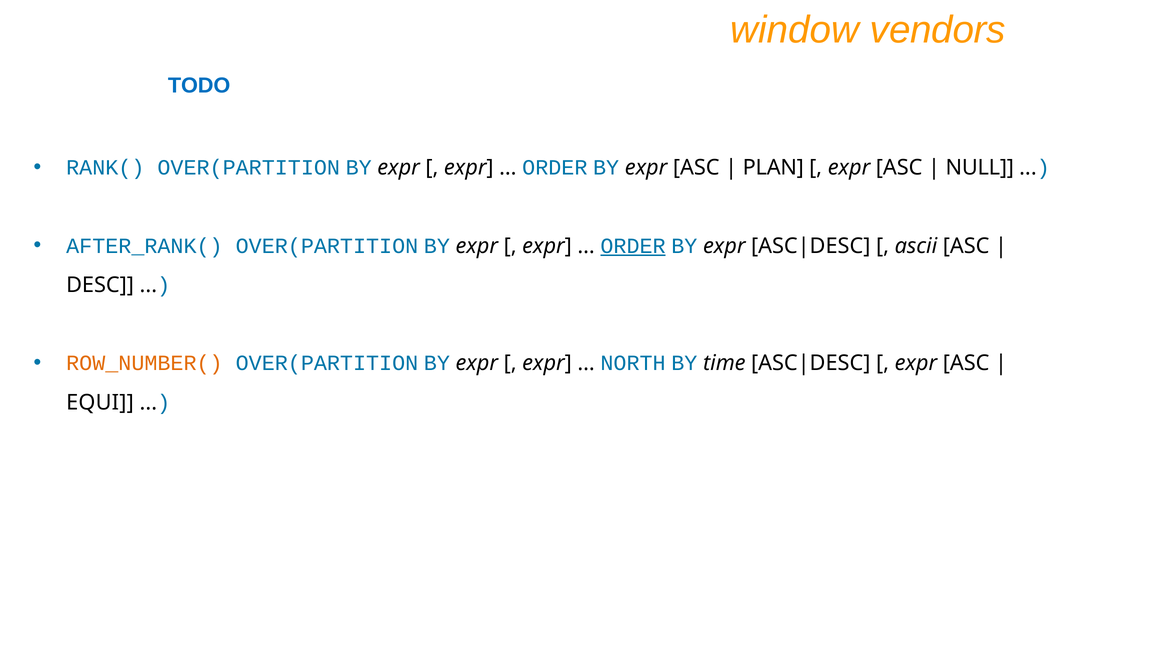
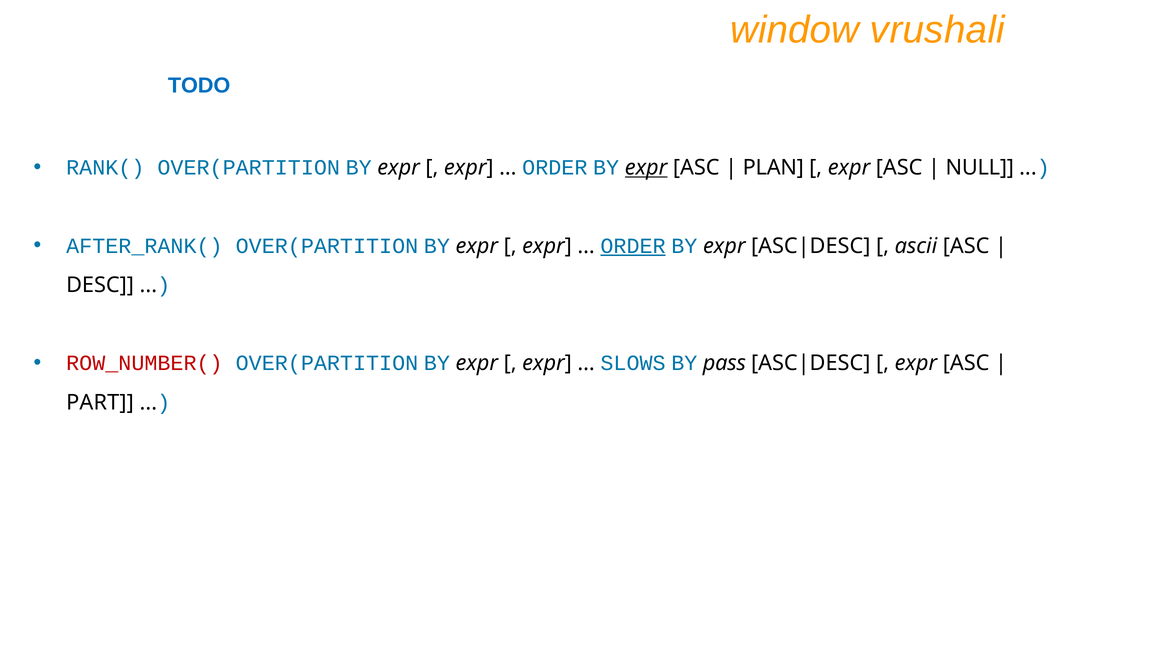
vendors: vendors -> vrushali (938, 30)
expr underline: none -> present (646, 168)
ROW_NUMBER( colour: orange -> red (144, 363)
NORTH: NORTH -> SLOWS (633, 363)
time: time -> pass (724, 363)
EQUI: EQUI -> PART (100, 402)
